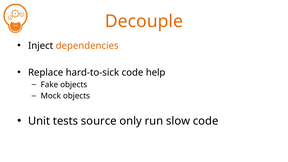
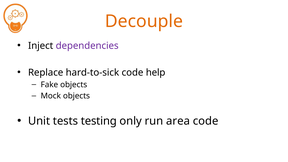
dependencies colour: orange -> purple (87, 46)
source: source -> testing (99, 121)
slow: slow -> area (178, 121)
